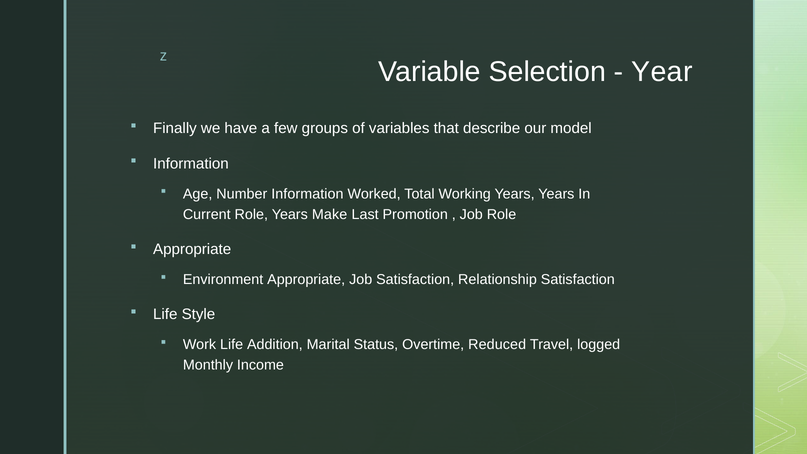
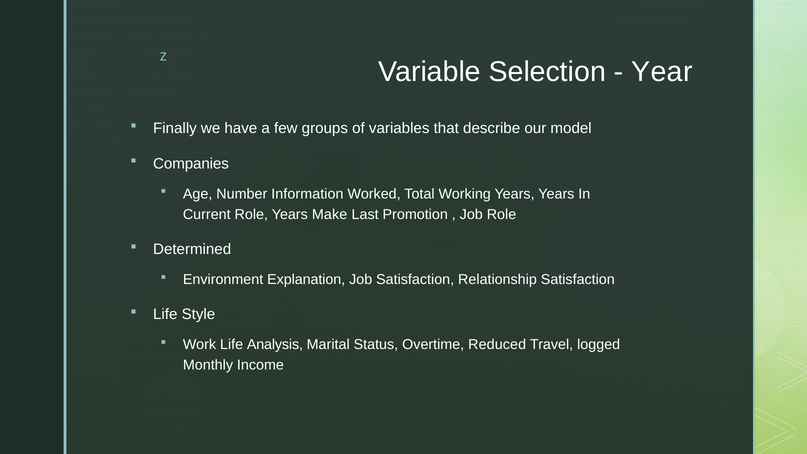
Information: Information -> Companies (191, 164)
Appropriate: Appropriate -> Determined (192, 249)
Environment Appropriate: Appropriate -> Explanation (306, 280)
Addition: Addition -> Analysis (275, 345)
